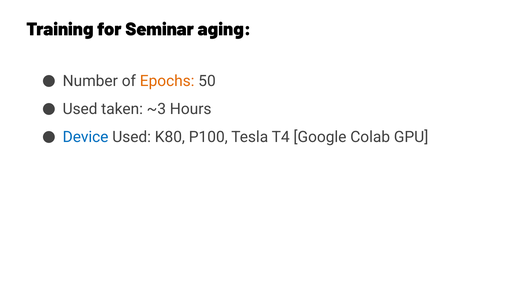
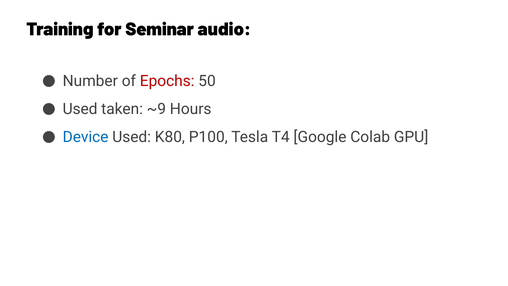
aging: aging -> audio (224, 29)
Epochs colour: orange -> red (167, 81)
~3: ~3 -> ~9 (156, 109)
